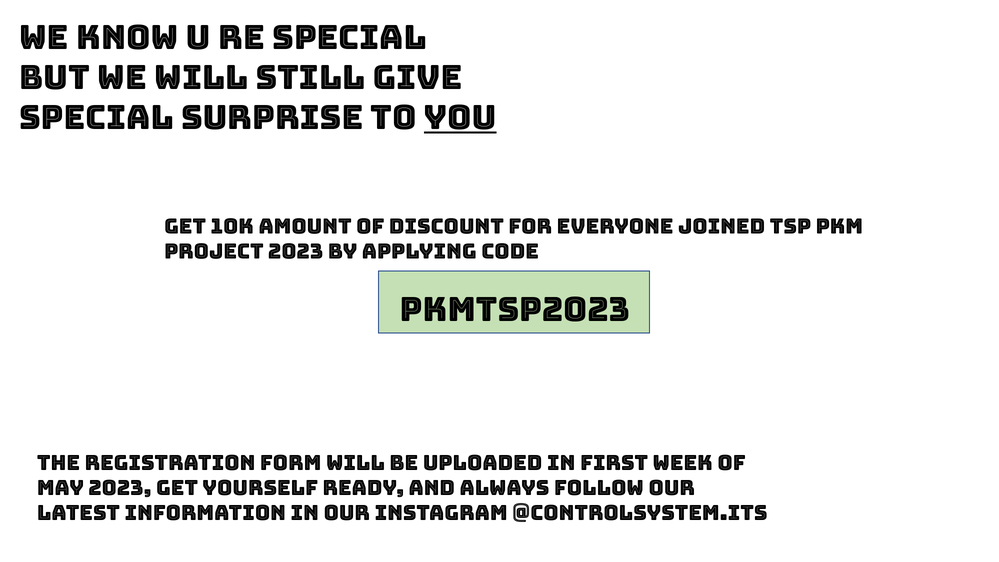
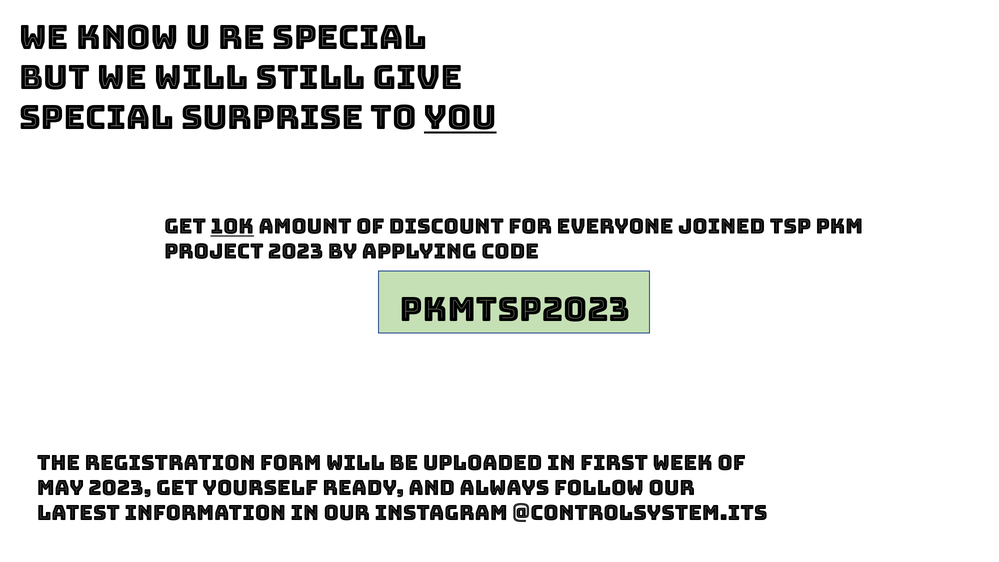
10k underline: none -> present (232, 227)
